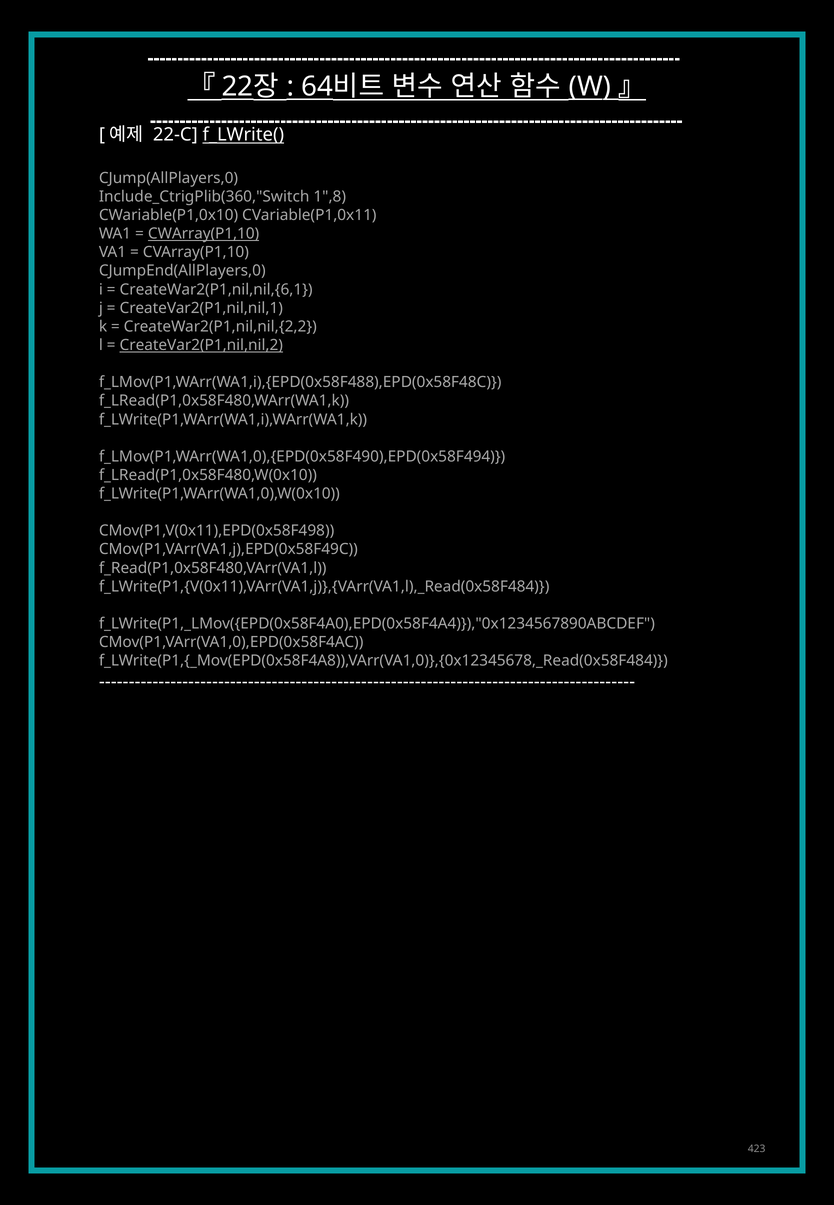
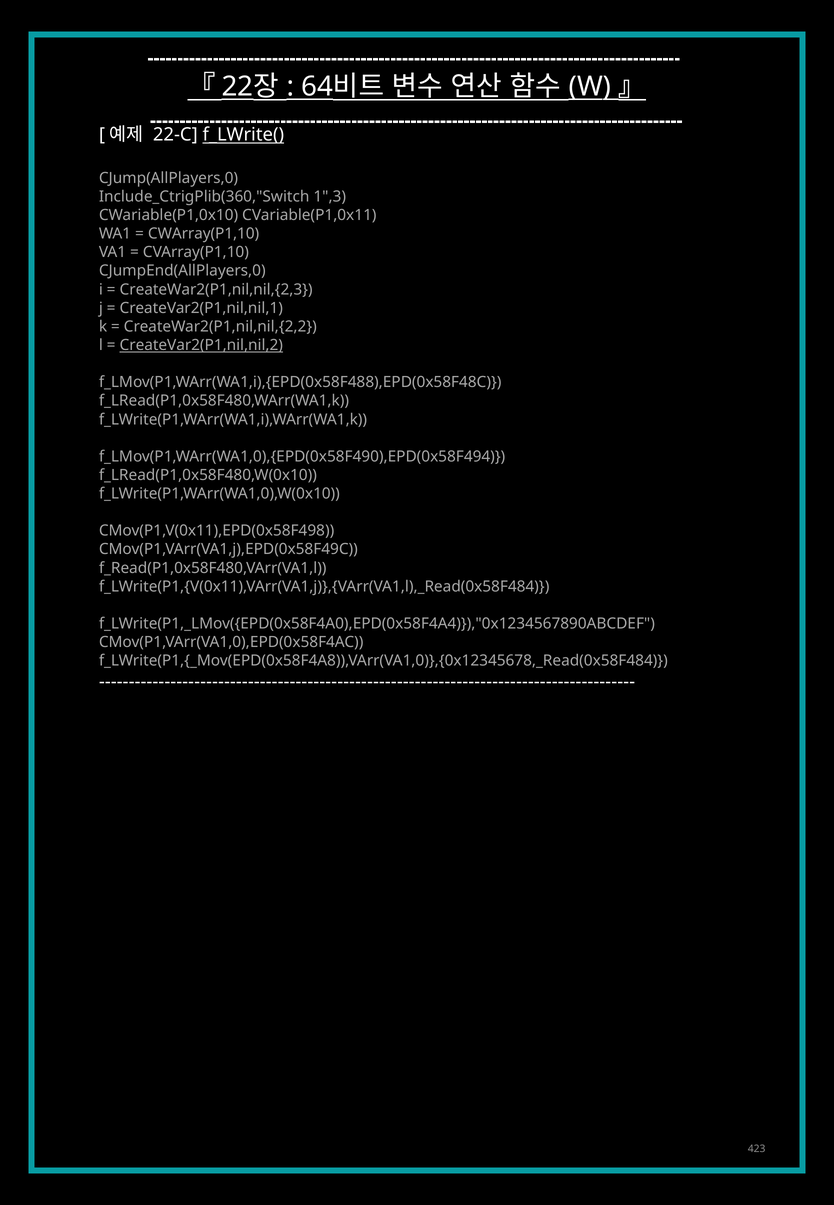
1",8: 1",8 -> 1",3 (330, 197)
CWArray(P1,10 underline: present -> none (204, 234)
CreateWar2(P1,nil,nil,{6,1: CreateWar2(P1,nil,nil,{6,1 -> CreateWar2(P1,nil,nil,{2,3 (216, 289)
